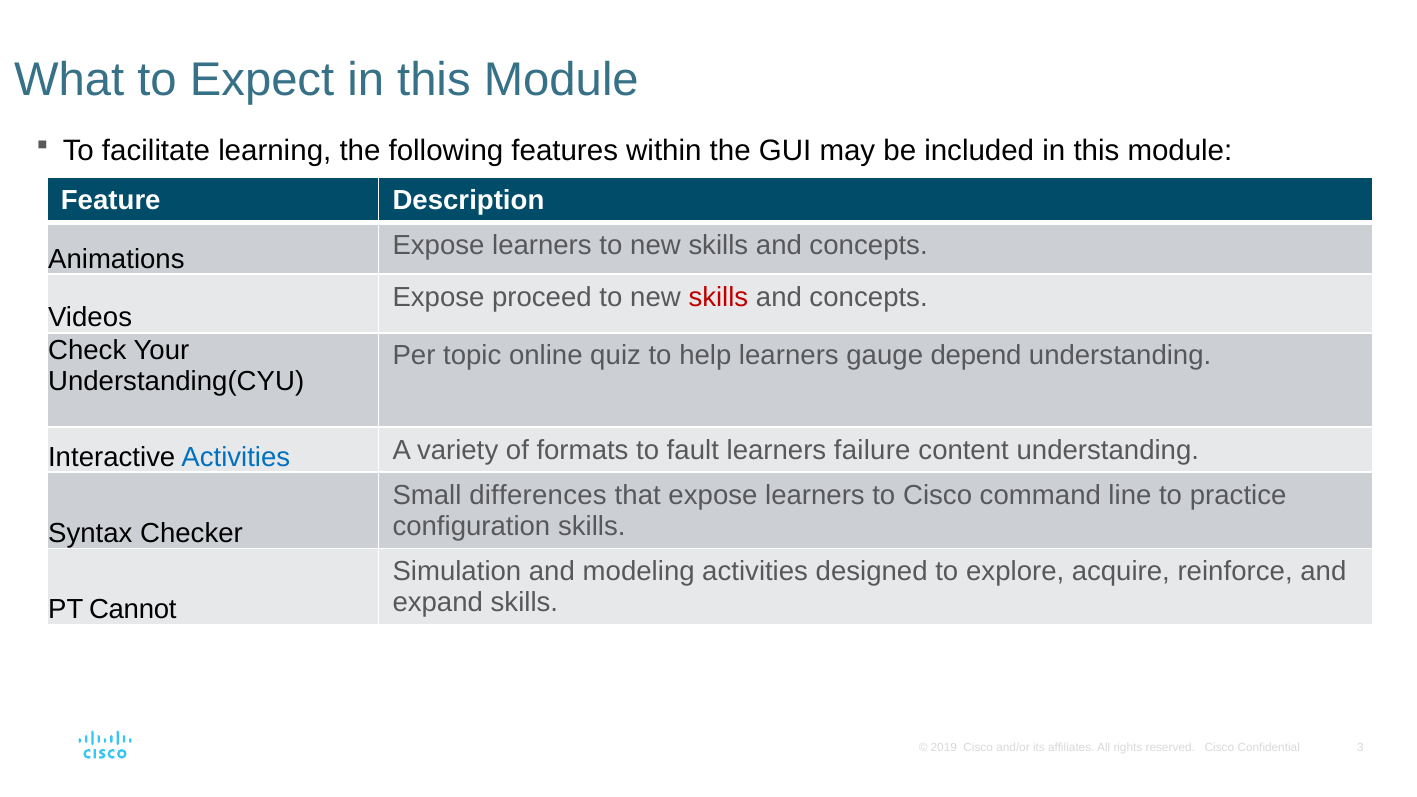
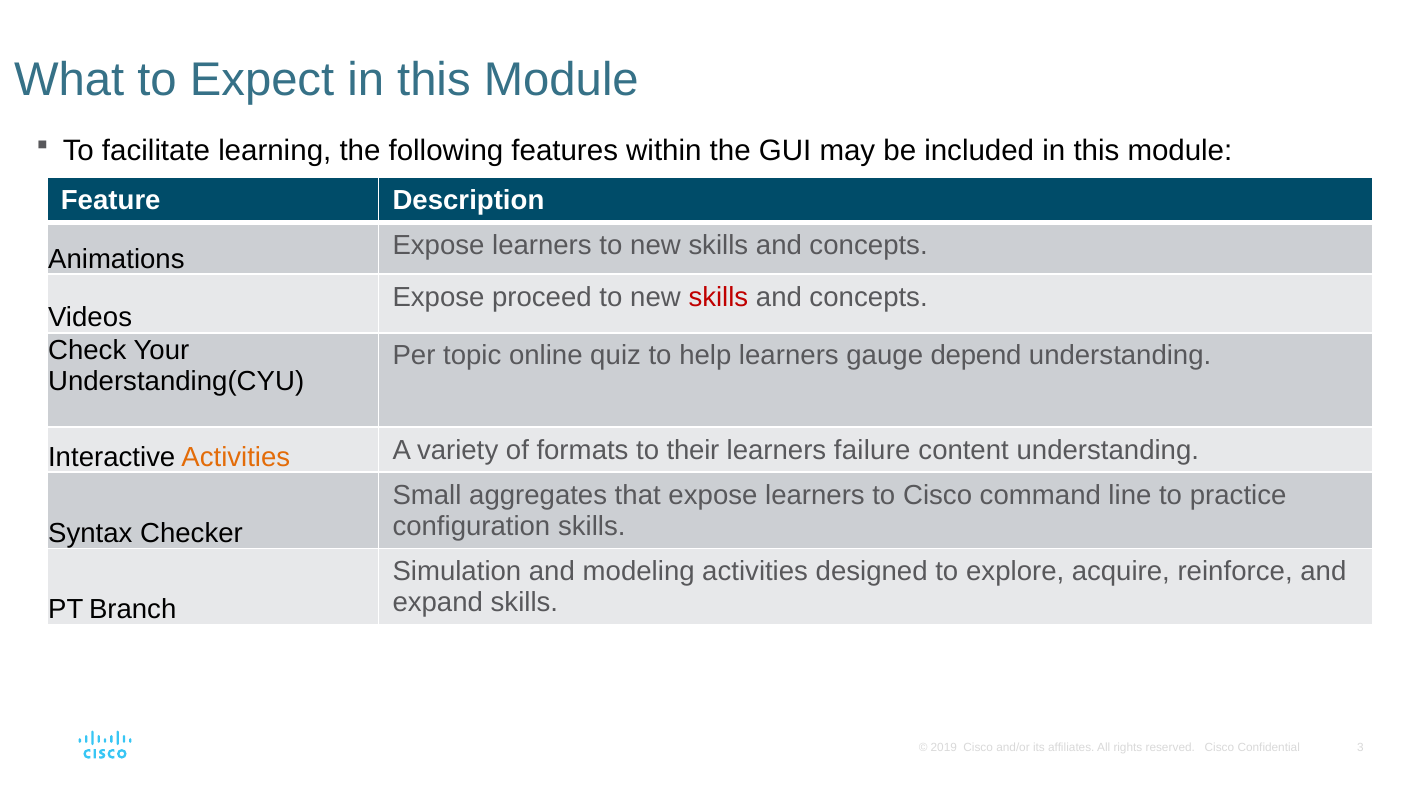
Activities colour: blue -> orange (236, 457)
fault: fault -> their (693, 450)
differences: differences -> aggregates (538, 495)
Cannot: Cannot -> Branch (133, 610)
